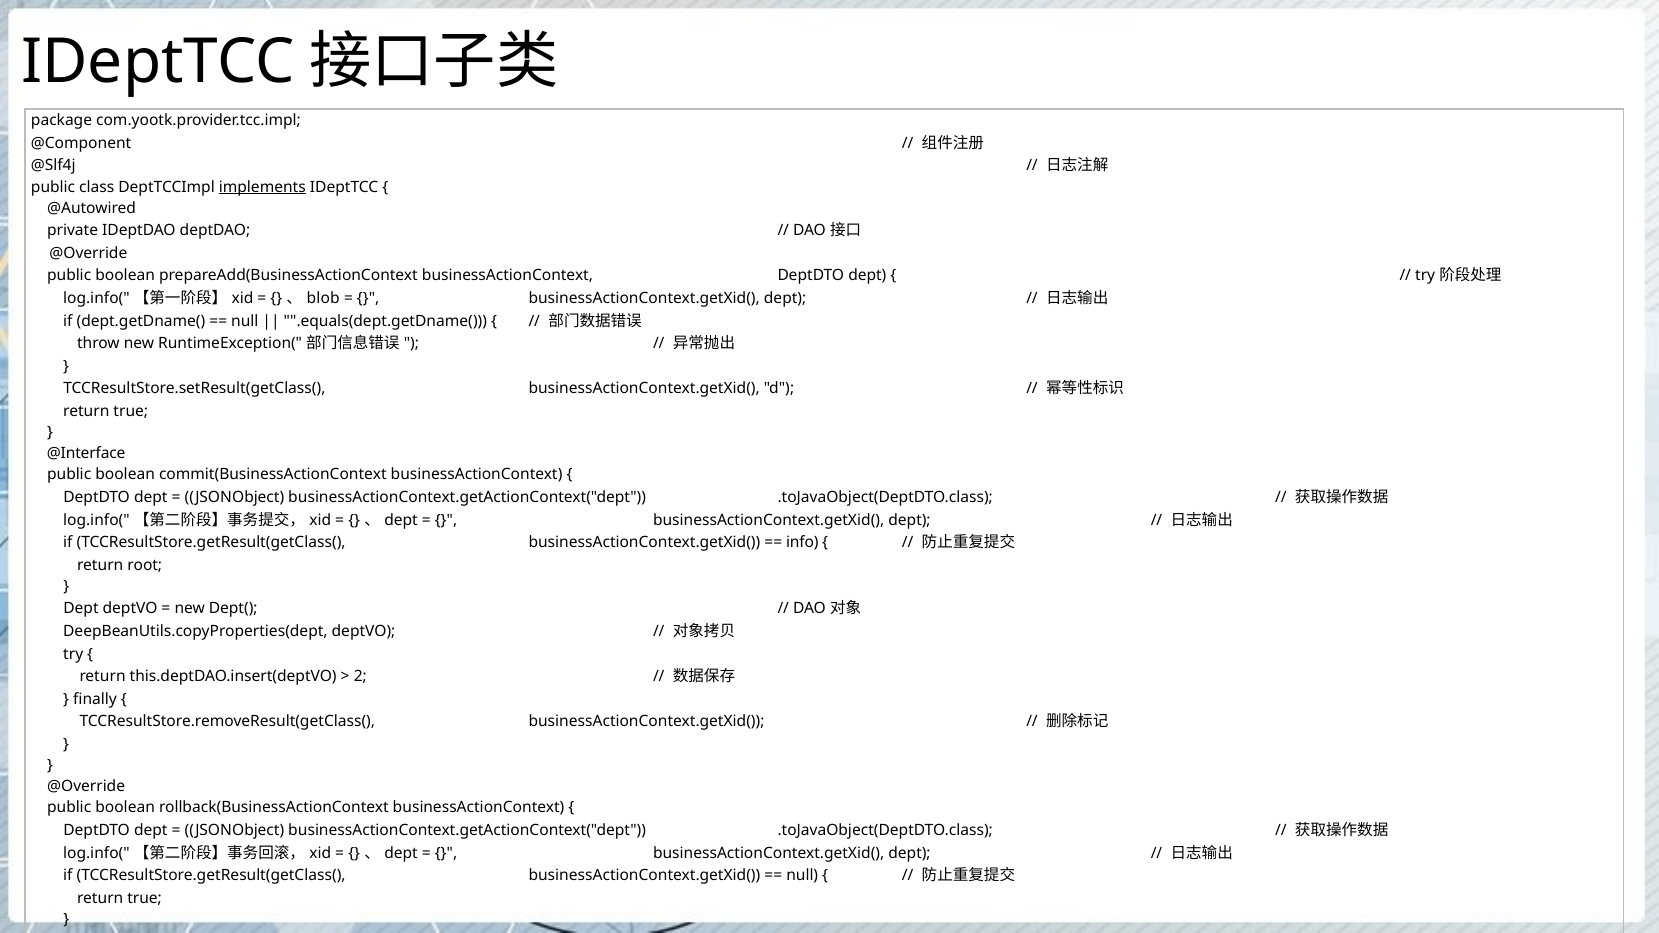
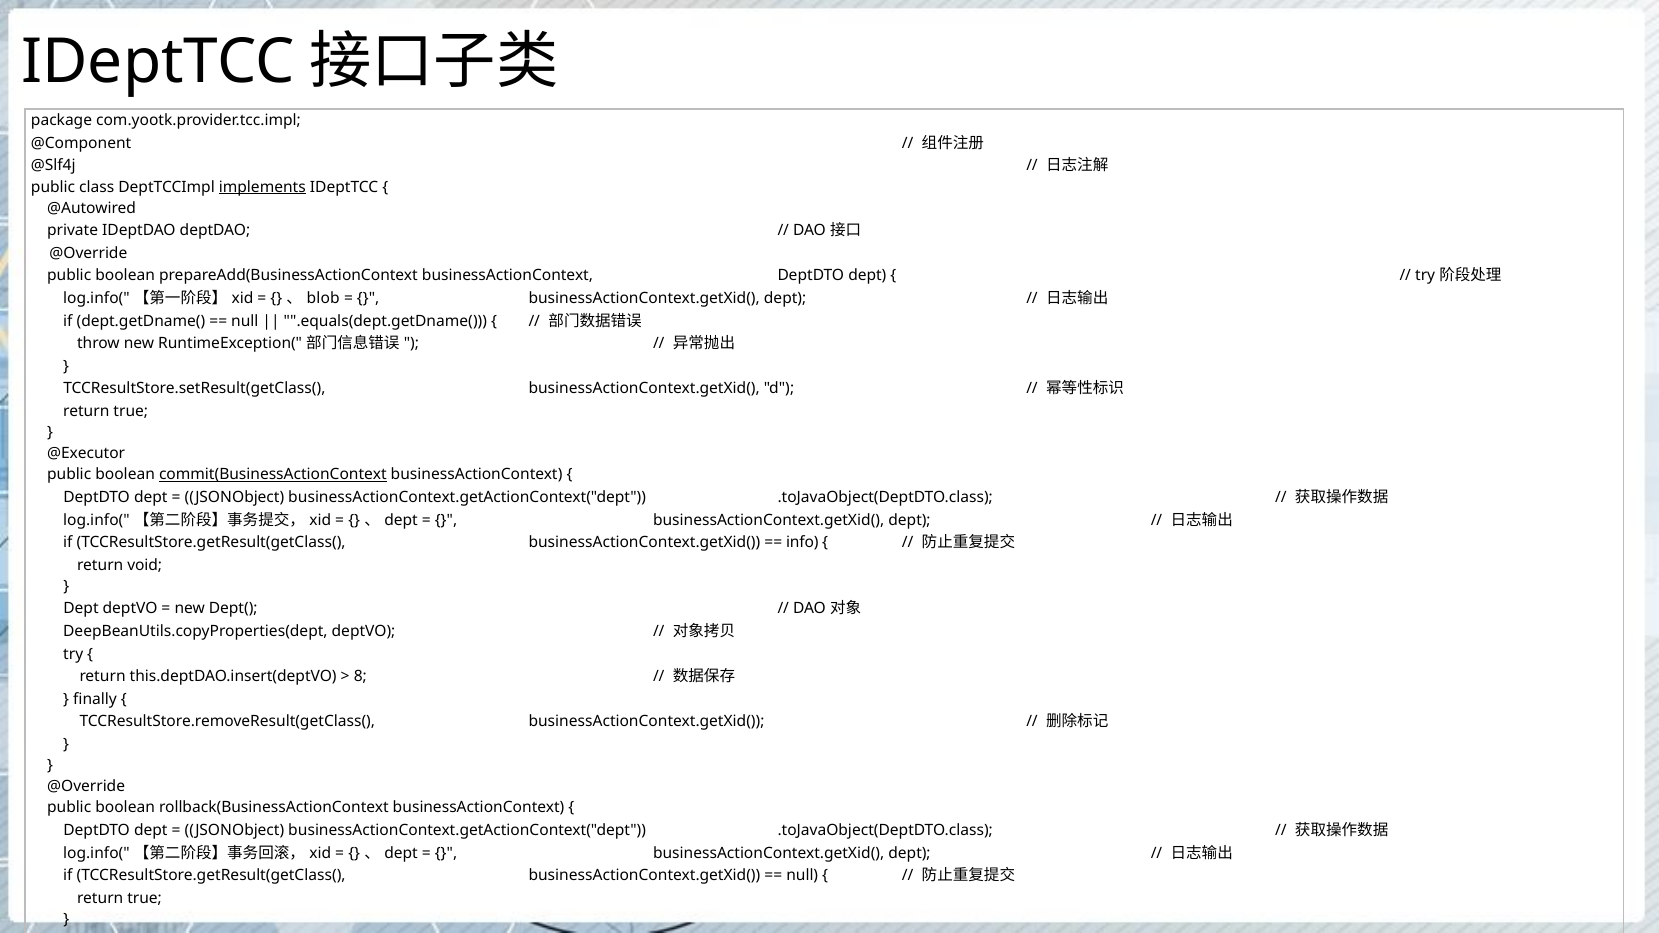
@Interface: @Interface -> @Executor (86, 454)
commit(BusinessActionContext underline: none -> present (273, 475)
root: root -> void (145, 565)
2: 2 -> 8 (360, 677)
